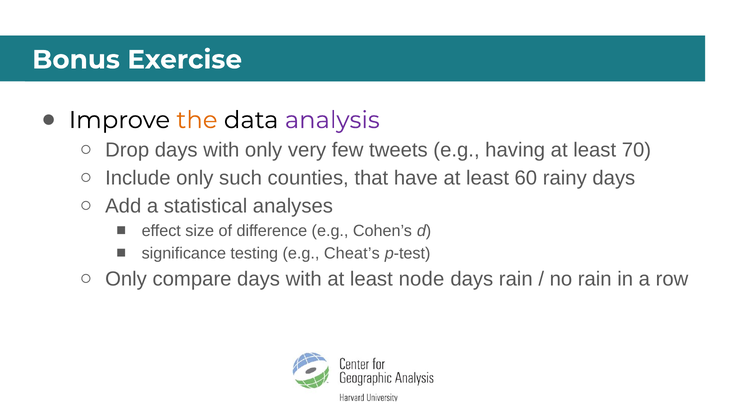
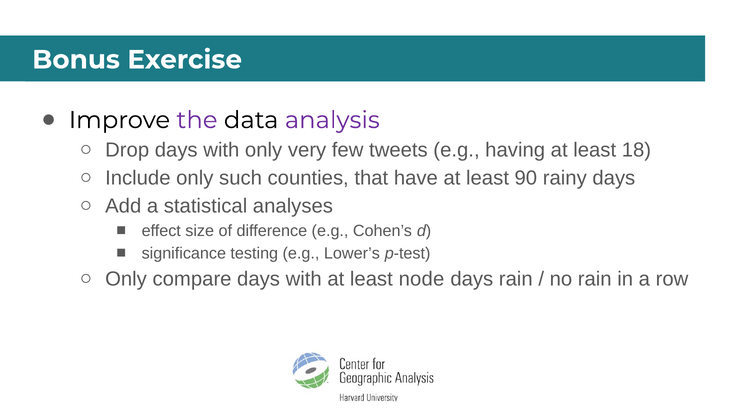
the colour: orange -> purple (197, 120)
70: 70 -> 18 (636, 150)
60: 60 -> 90 (526, 178)
Cheat’s: Cheat’s -> Lower’s (352, 253)
